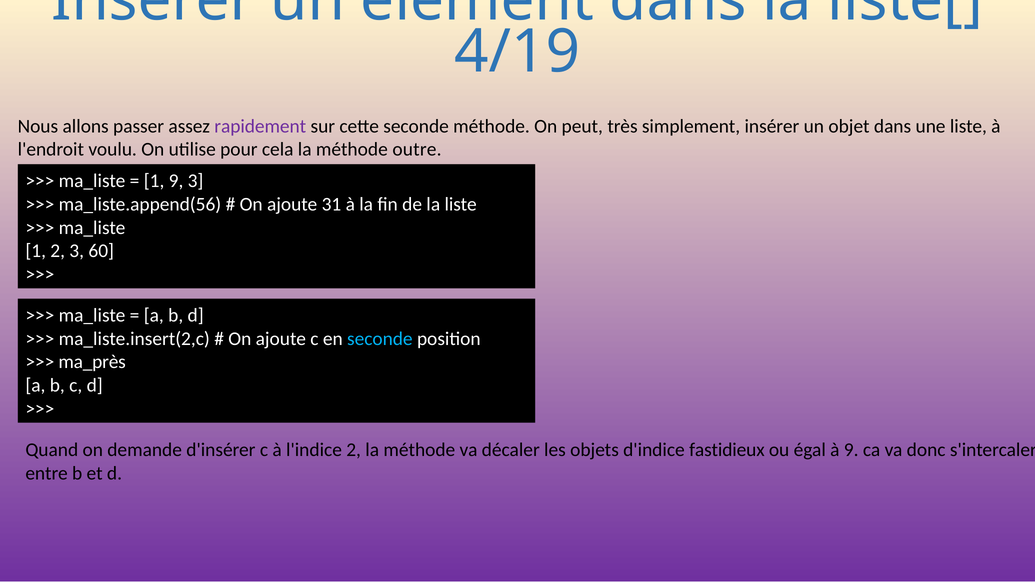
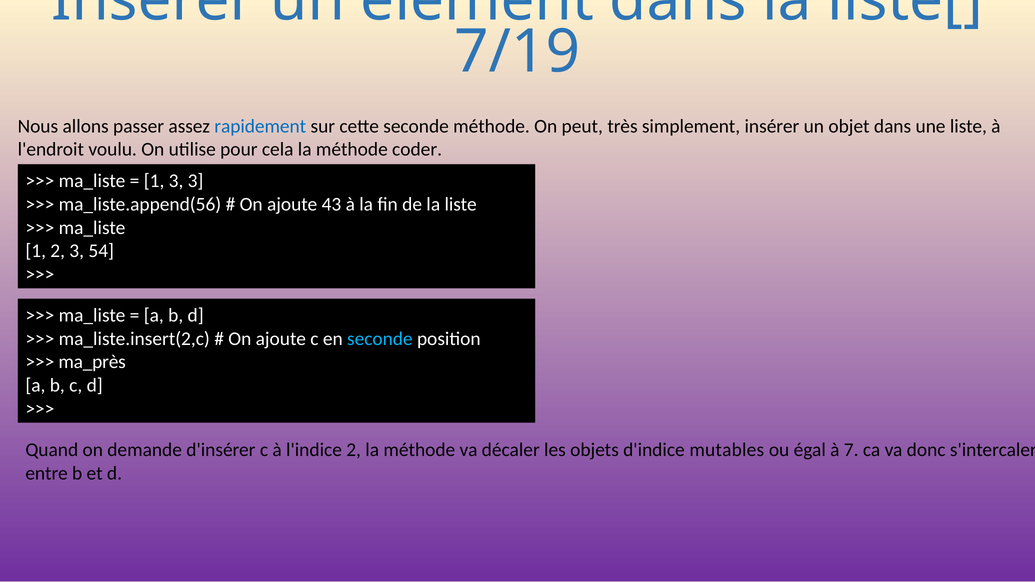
4/19: 4/19 -> 7/19 (517, 52)
rapidement colour: purple -> blue (260, 126)
outre: outre -> coder (417, 150)
1 9: 9 -> 3 (176, 181)
31: 31 -> 43 (331, 204)
60: 60 -> 54 (101, 251)
fastidieux: fastidieux -> mutables (727, 450)
à 9: 9 -> 7 (851, 450)
